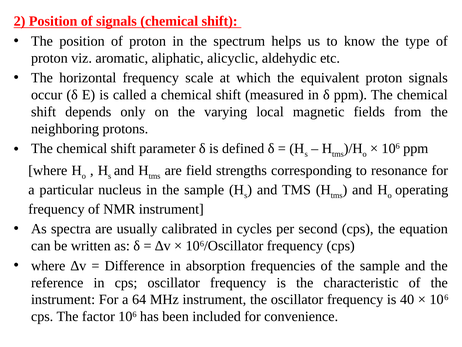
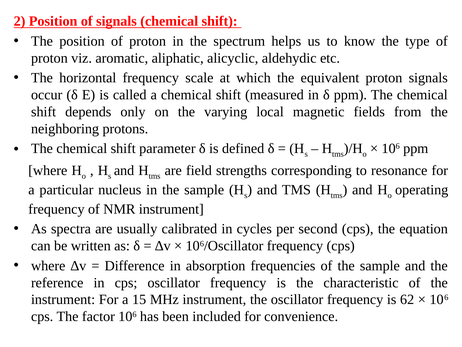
64: 64 -> 15 (139, 299)
40: 40 -> 62 (407, 299)
